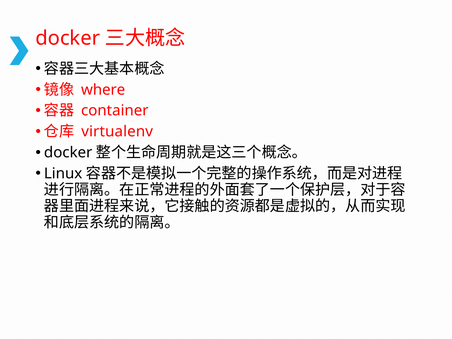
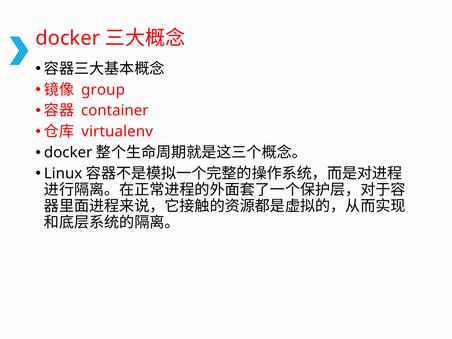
where: where -> group (103, 90)
